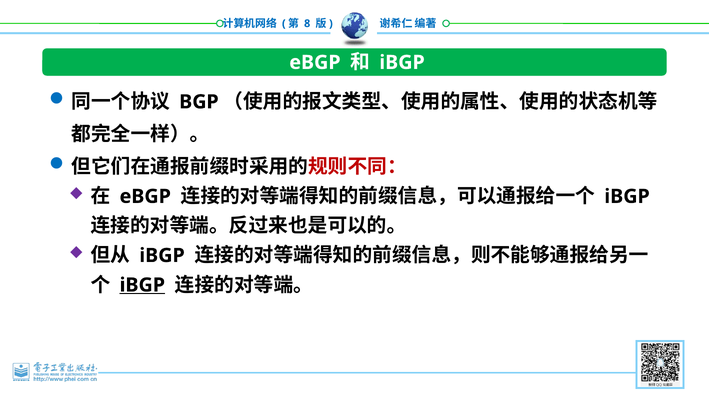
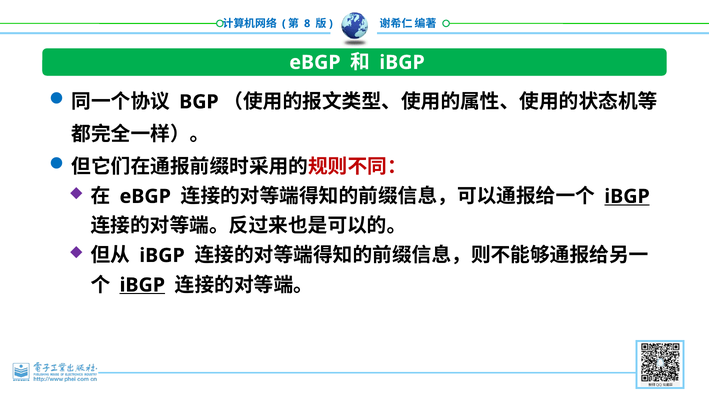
iBGP underline: none -> present (627, 196)
